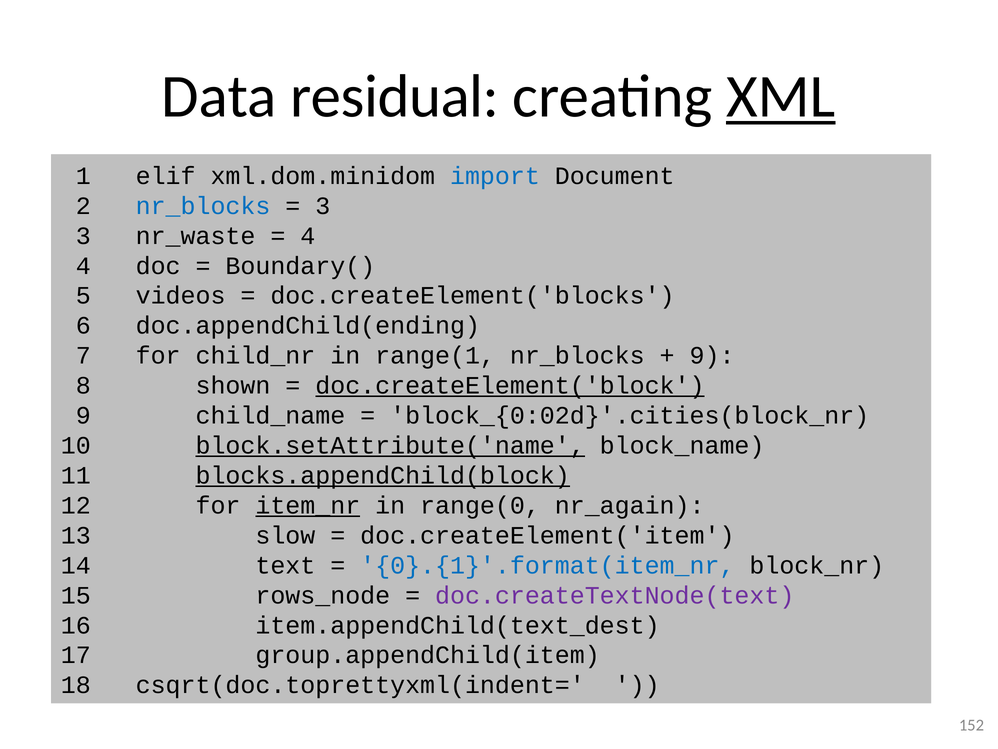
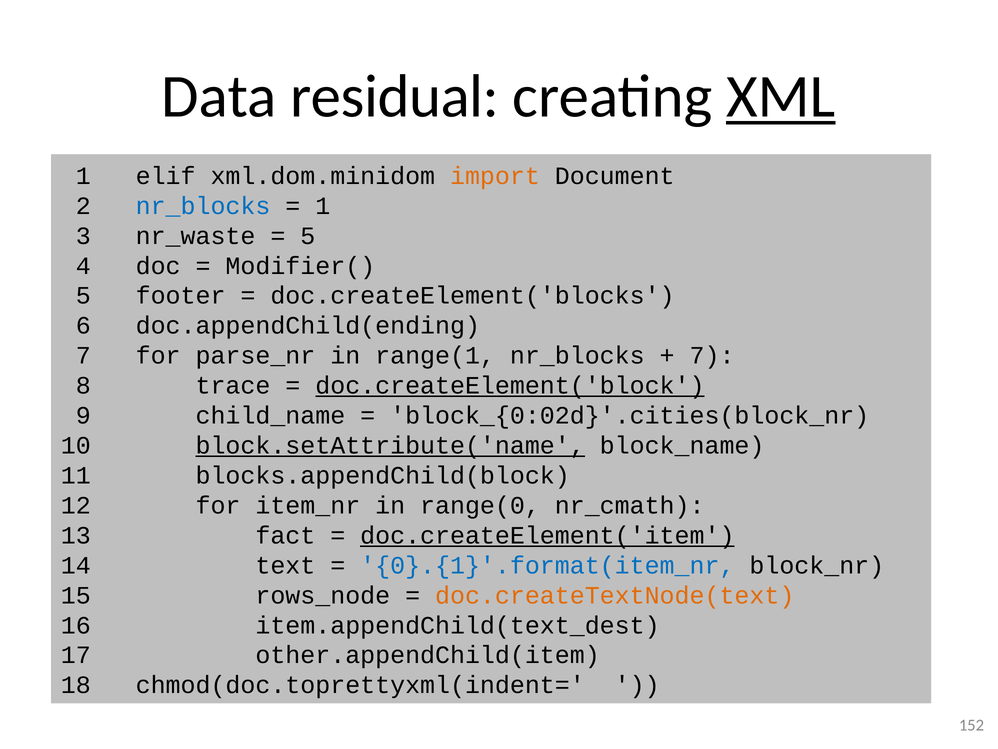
import colour: blue -> orange (495, 176)
3: 3 -> 1 (323, 206)
4: 4 -> 5 (308, 236)
Boundary(: Boundary( -> Modifier( (300, 266)
videos: videos -> footer (181, 296)
child_nr: child_nr -> parse_nr (255, 355)
9: 9 -> 7 (712, 355)
shown: shown -> trace (233, 385)
blocks.appendChild(block underline: present -> none (383, 475)
item_nr underline: present -> none (308, 505)
nr_again: nr_again -> nr_cmath (630, 505)
slow: slow -> fact (285, 535)
doc.createElement('item underline: none -> present (547, 535)
doc.createTextNode(text colour: purple -> orange (615, 595)
group.appendChild(item: group.appendChild(item -> other.appendChild(item (428, 655)
csqrt(doc.toprettyxml(indent=: csqrt(doc.toprettyxml(indent= -> chmod(doc.toprettyxml(indent= (360, 685)
